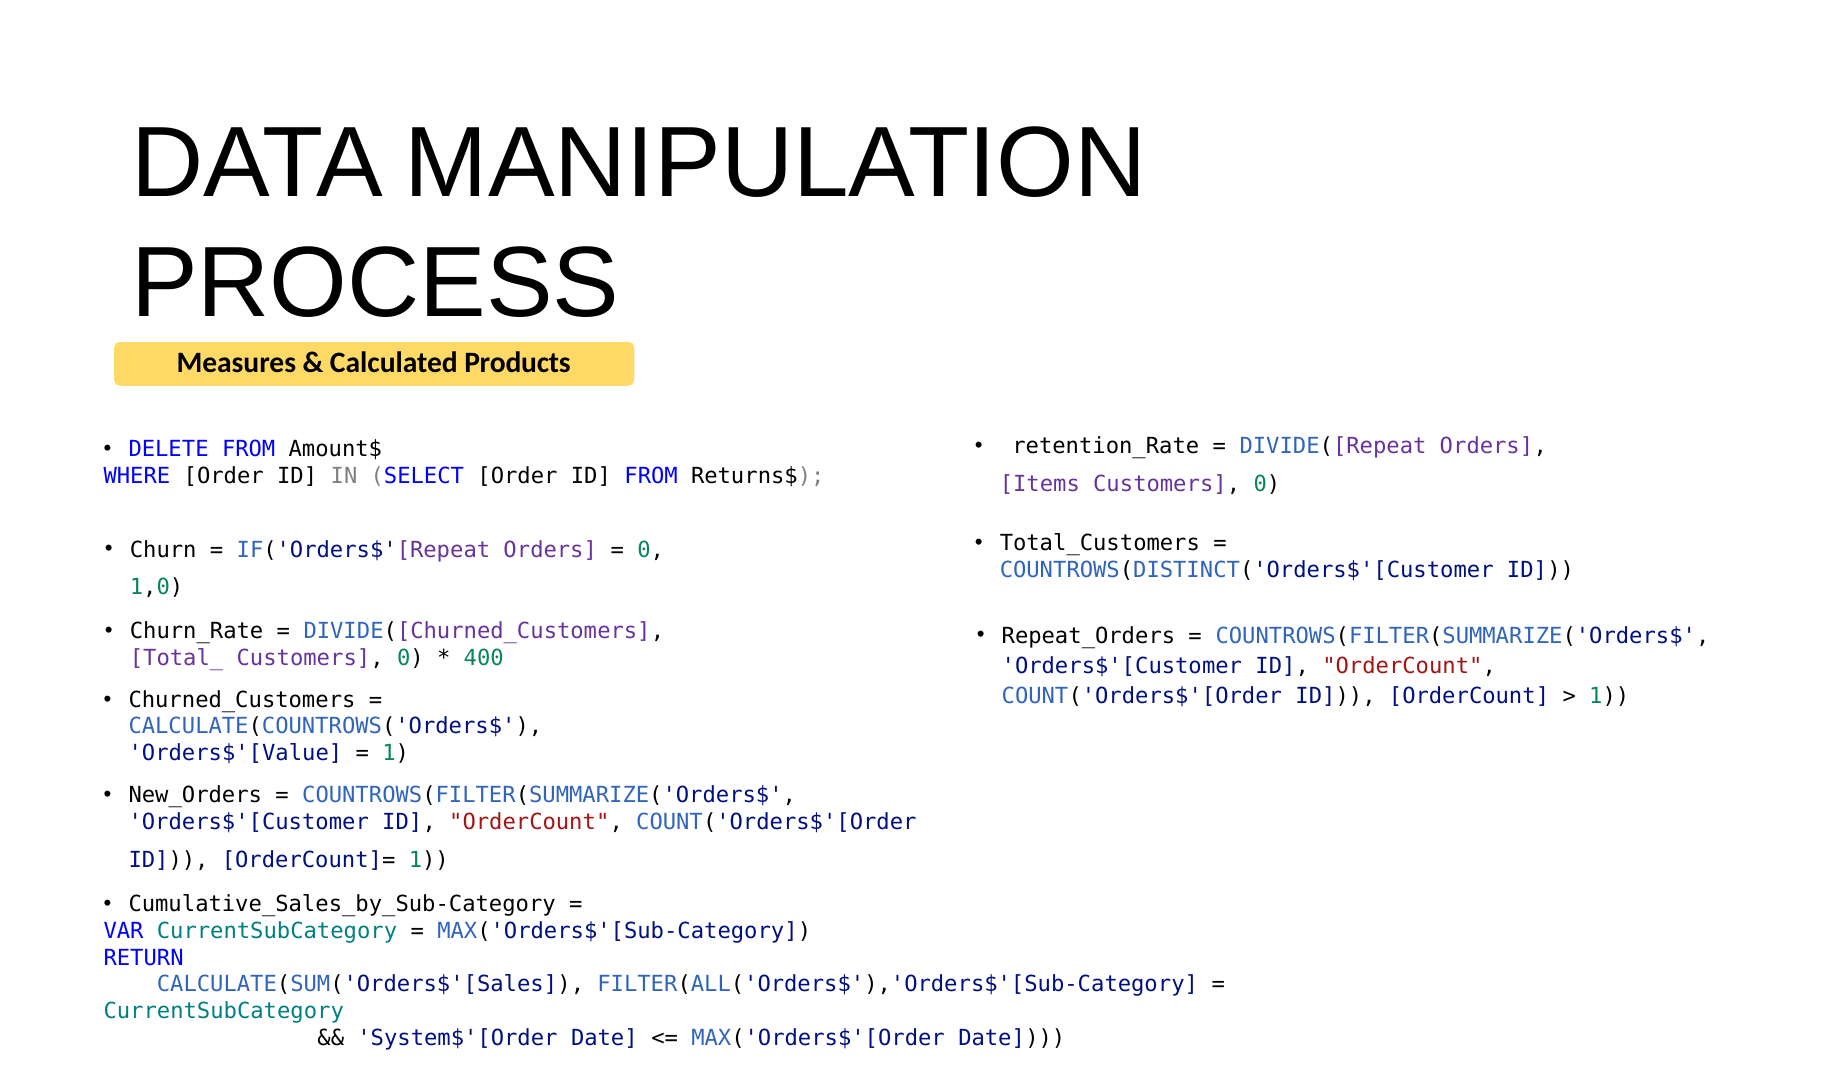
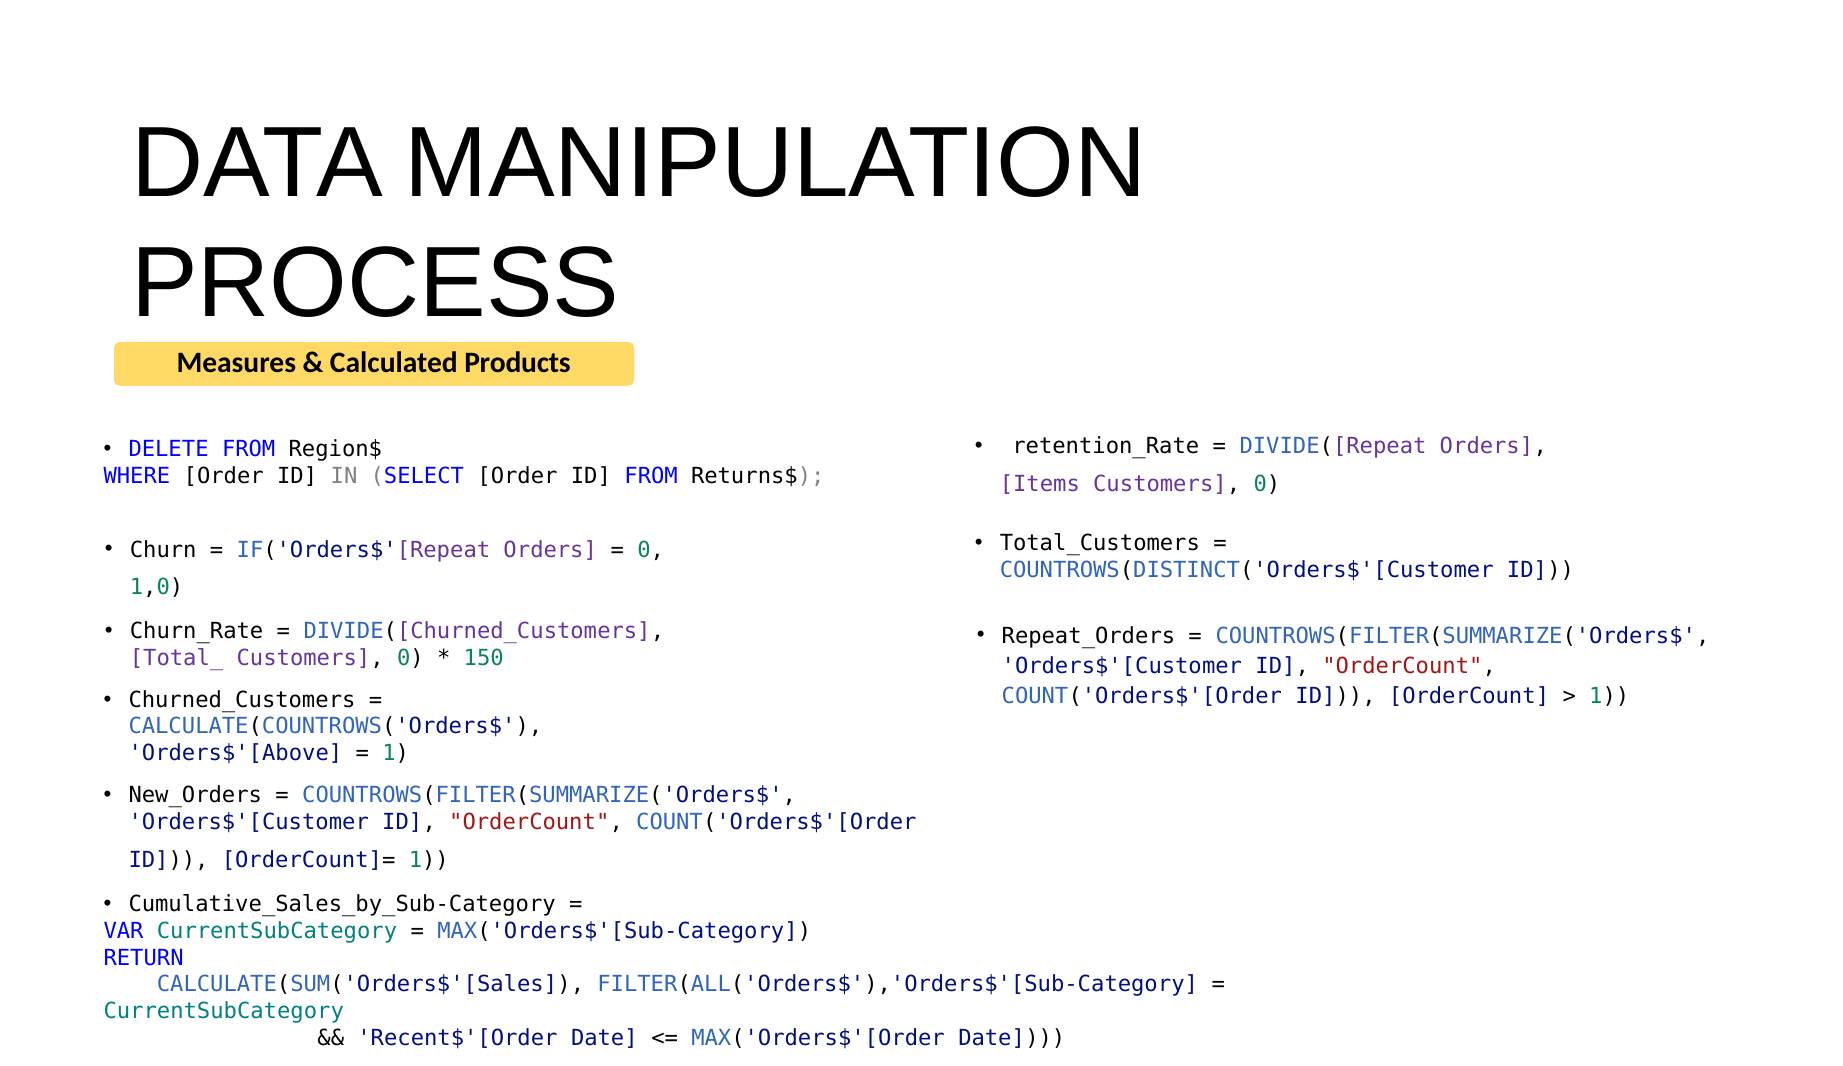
Amount$: Amount$ -> Region$ (335, 449)
400: 400 -> 150 (484, 658)
Orders$'[Value: Orders$'[Value -> Orders$'[Above (235, 753)
System$'[Order: System$'[Order -> Recent$'[Order (457, 1038)
